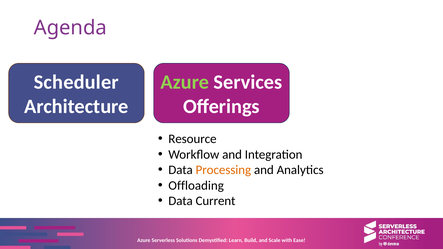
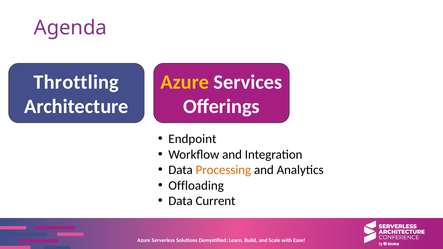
Scheduler: Scheduler -> Throttling (76, 82)
Azure colour: light green -> yellow (185, 82)
Resource: Resource -> Endpoint (192, 139)
